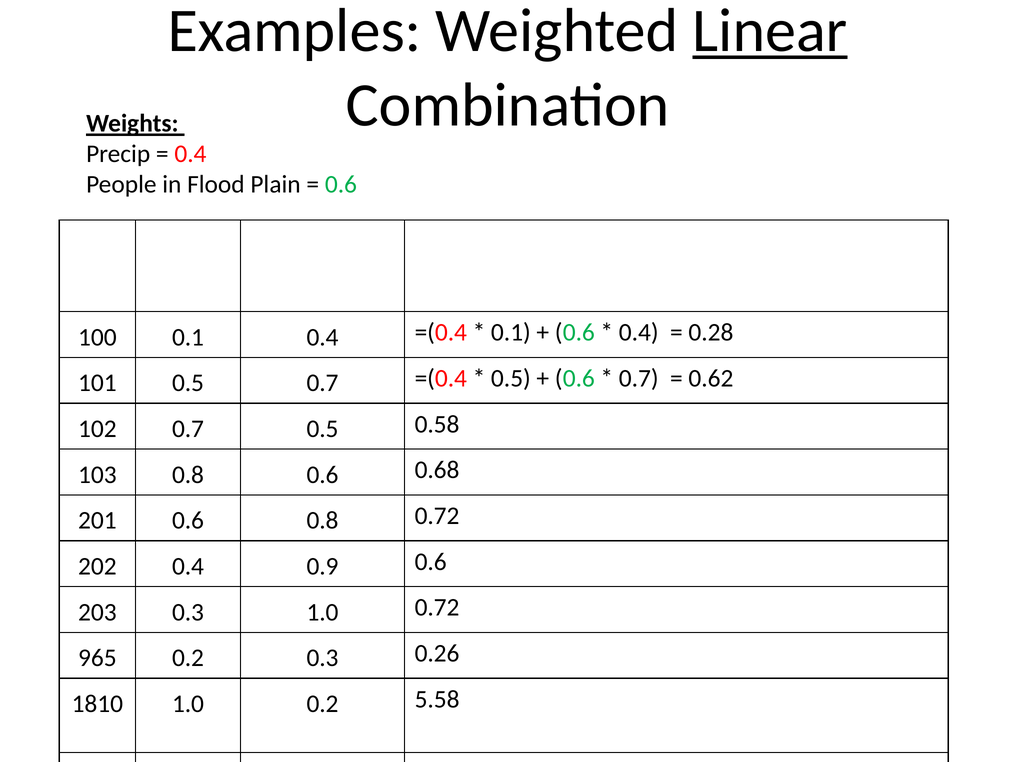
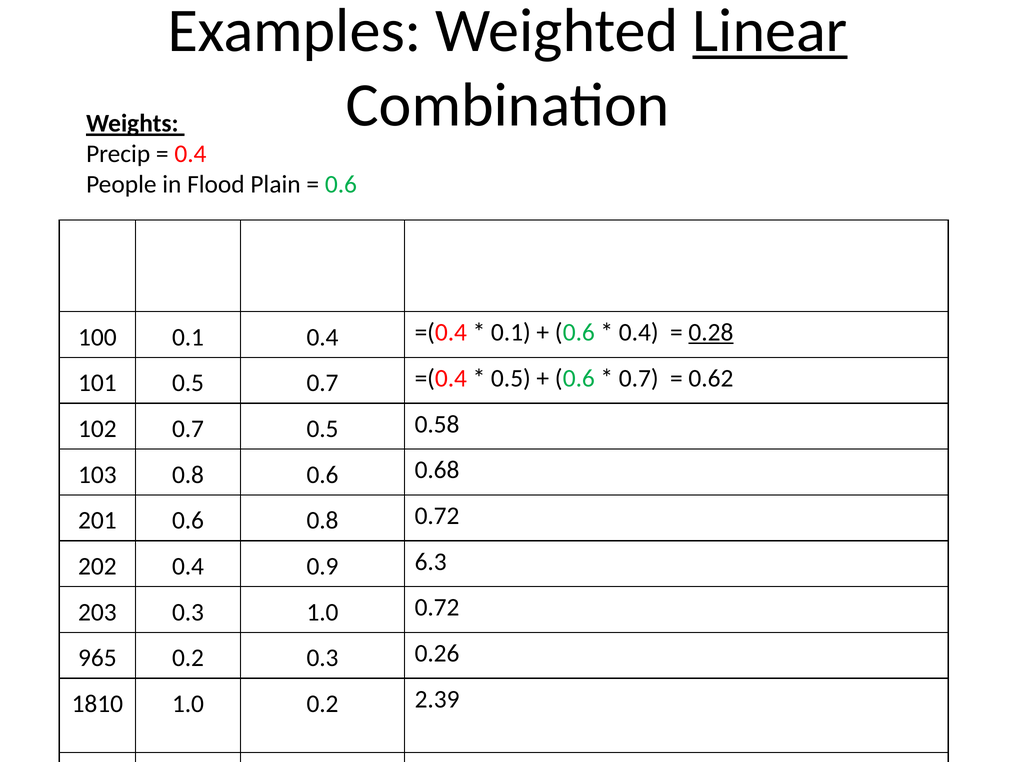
0.28 underline: none -> present (711, 332)
0.9 0.6: 0.6 -> 6.3 (431, 562)
5.58: 5.58 -> 2.39 (437, 699)
